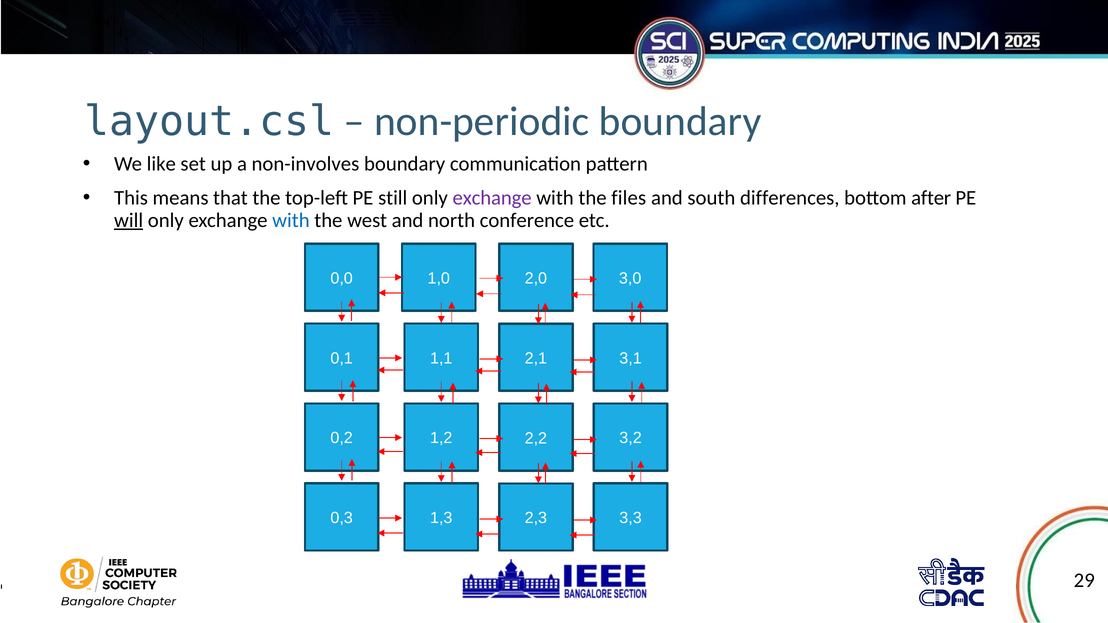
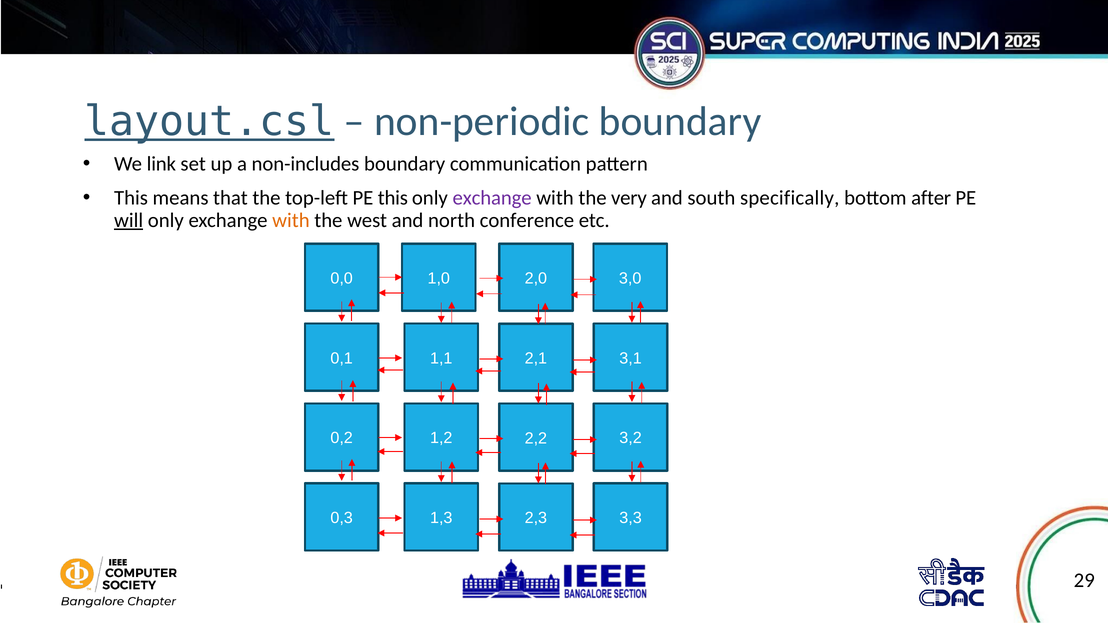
layout.csl underline: none -> present (209, 122)
like: like -> link (161, 164)
non-involves: non-involves -> non-includes (305, 164)
PE still: still -> this (393, 198)
files: files -> very (629, 198)
differences: differences -> specifically (790, 198)
with colour: blue -> orange (291, 220)
